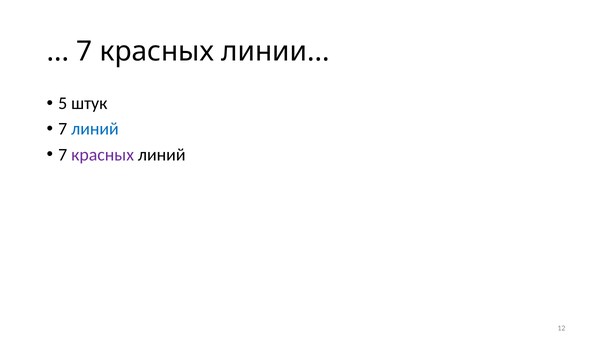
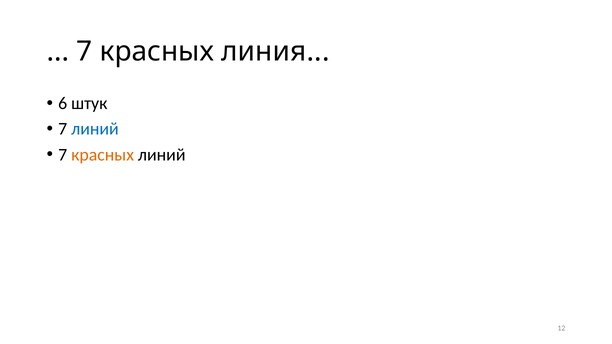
линии: линии -> линия (275, 51)
5: 5 -> 6 (63, 103)
красных colour: purple -> orange (103, 155)
